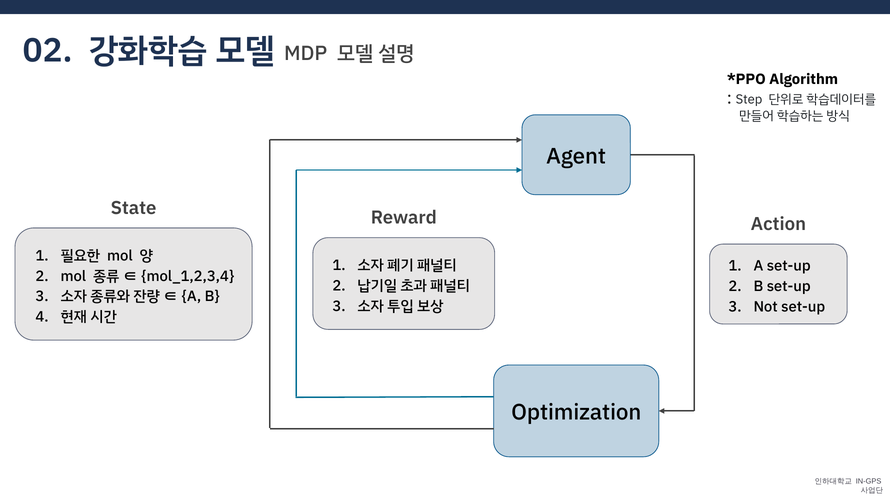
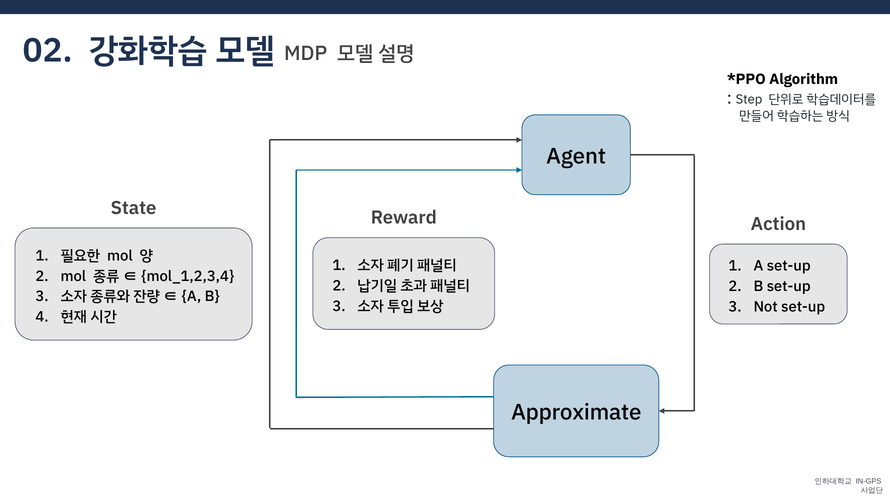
Optimization: Optimization -> Approximate (576, 412)
